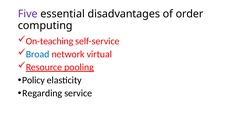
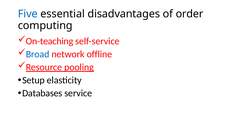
Five colour: purple -> blue (28, 14)
virtual: virtual -> offline (99, 54)
Policy: Policy -> Setup (33, 80)
Regarding: Regarding -> Databases (42, 93)
